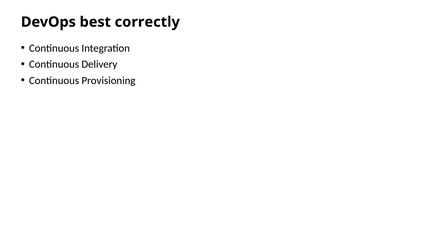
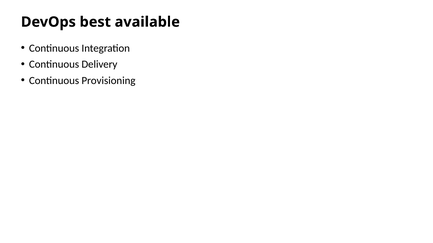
correctly: correctly -> available (147, 22)
